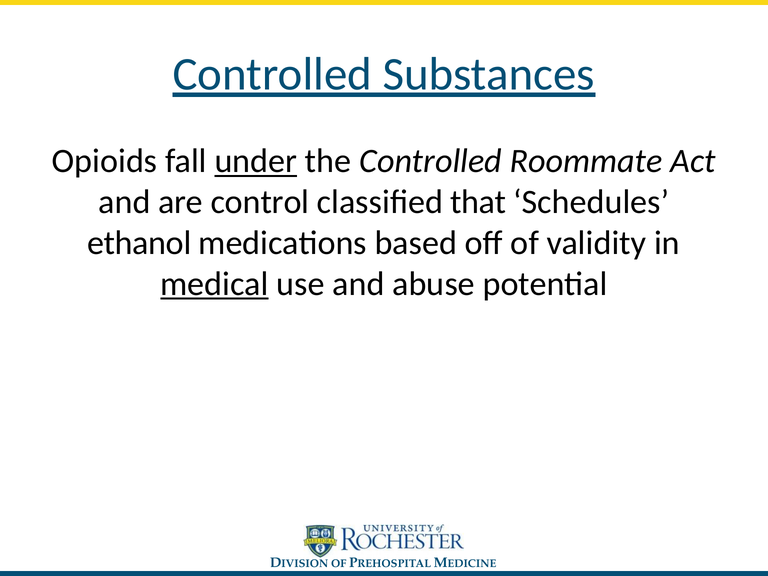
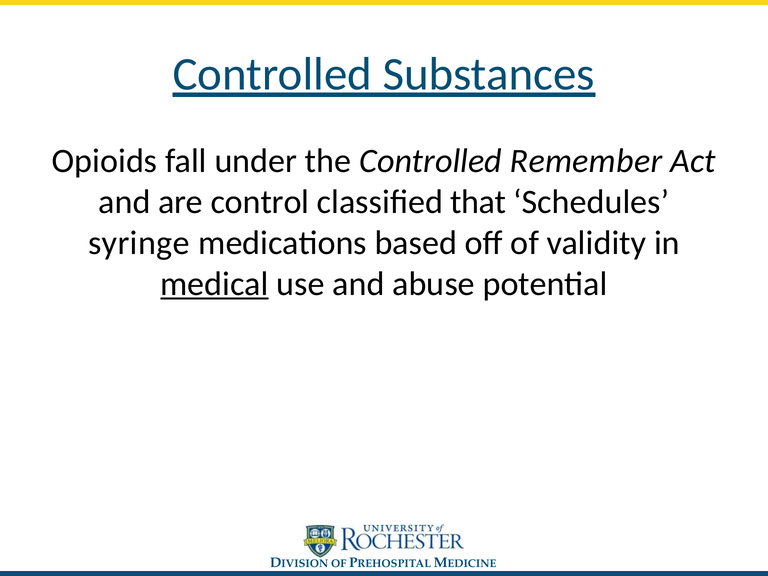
under underline: present -> none (256, 161)
Roommate: Roommate -> Remember (586, 161)
ethanol: ethanol -> syringe (139, 243)
